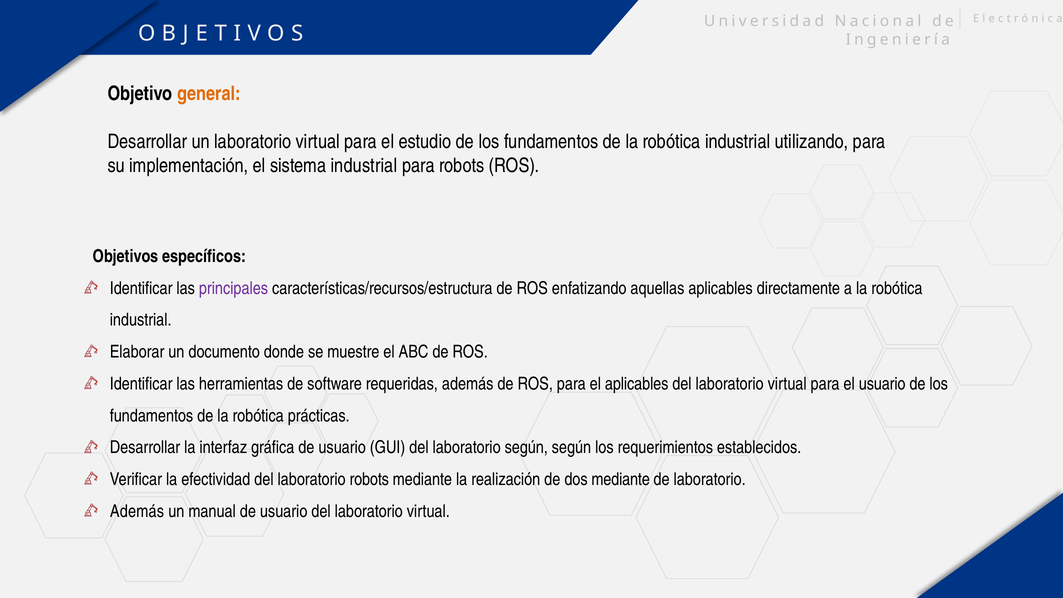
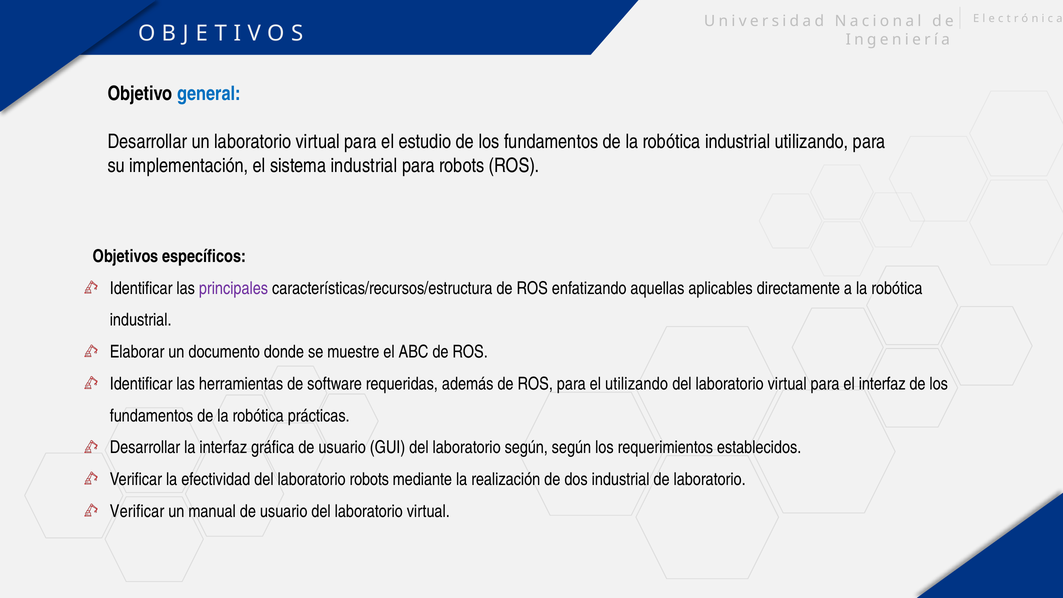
general colour: orange -> blue (209, 94)
el aplicables: aplicables -> utilizando (637, 384)
el usuario: usuario -> interfaz (882, 384)
dos mediante: mediante -> industrial (621, 479)
Además: Además -> Verificar (137, 511)
